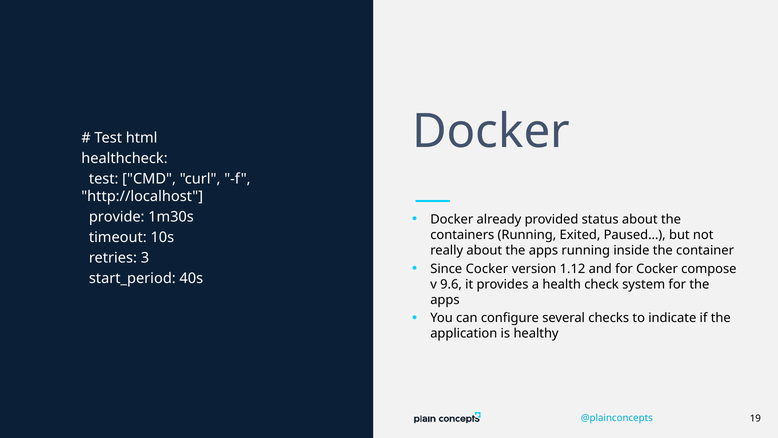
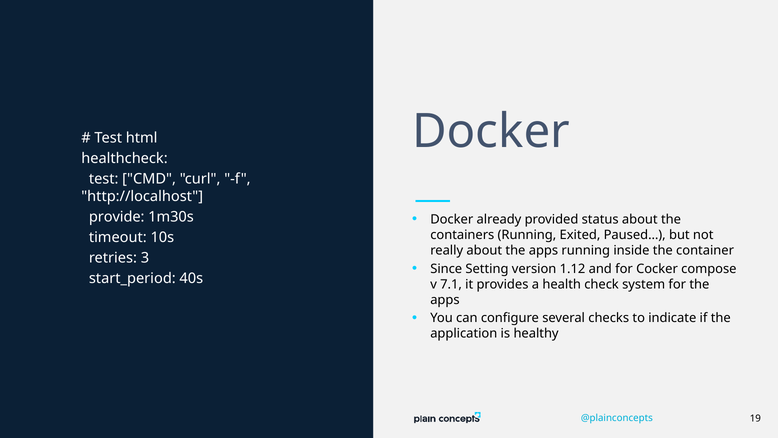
Since Cocker: Cocker -> Setting (487, 269)
9.6: 9.6 -> 7.1 (451, 284)
